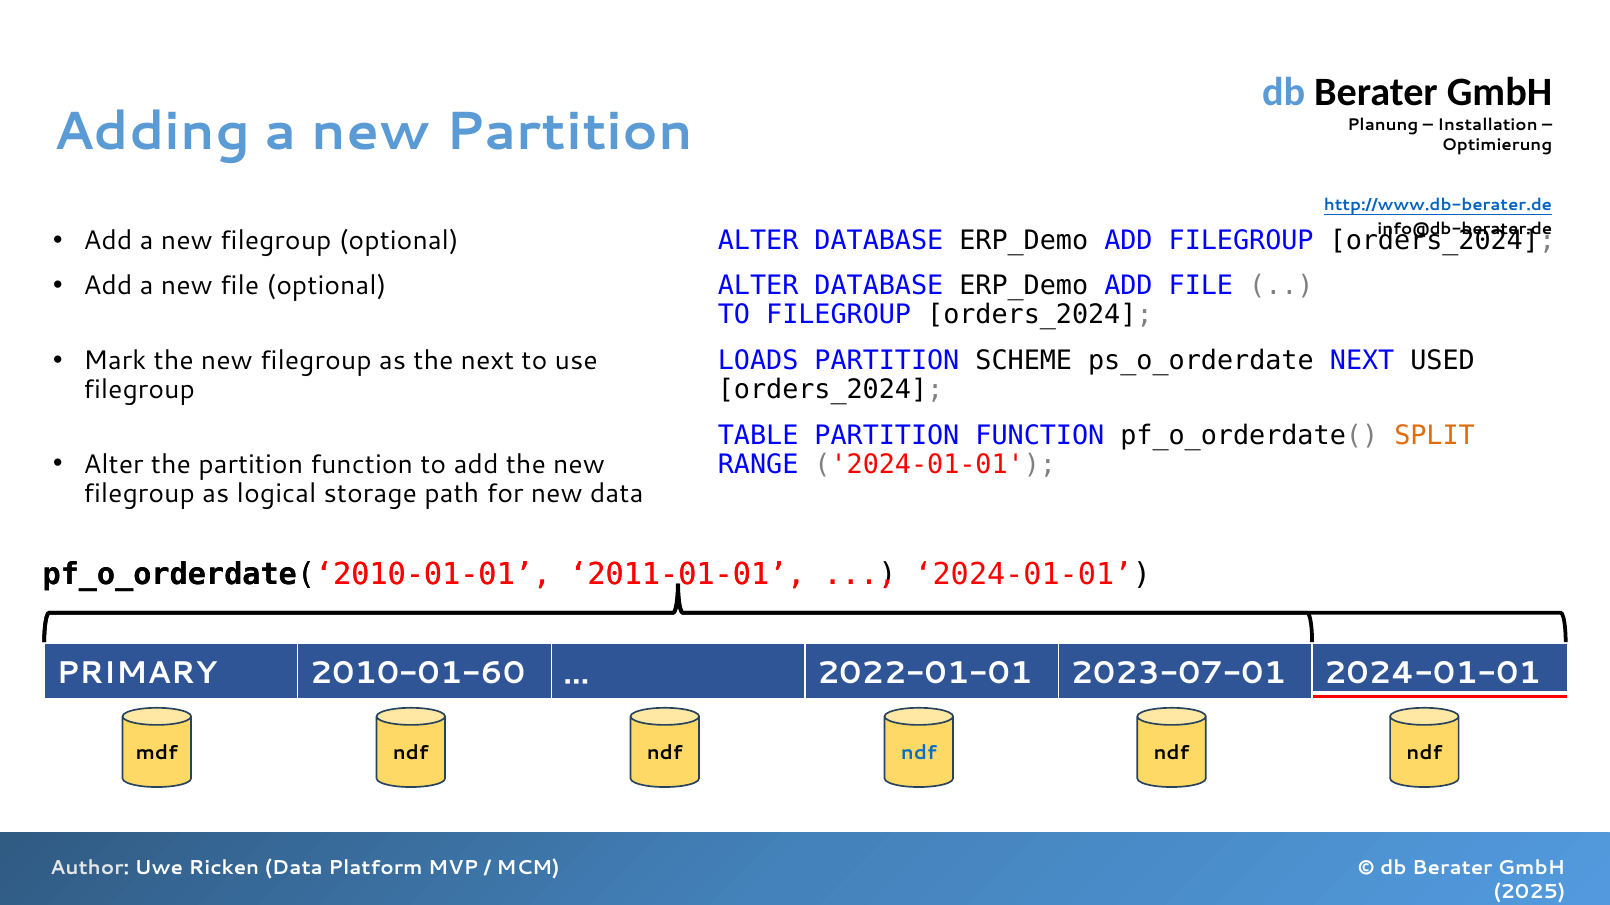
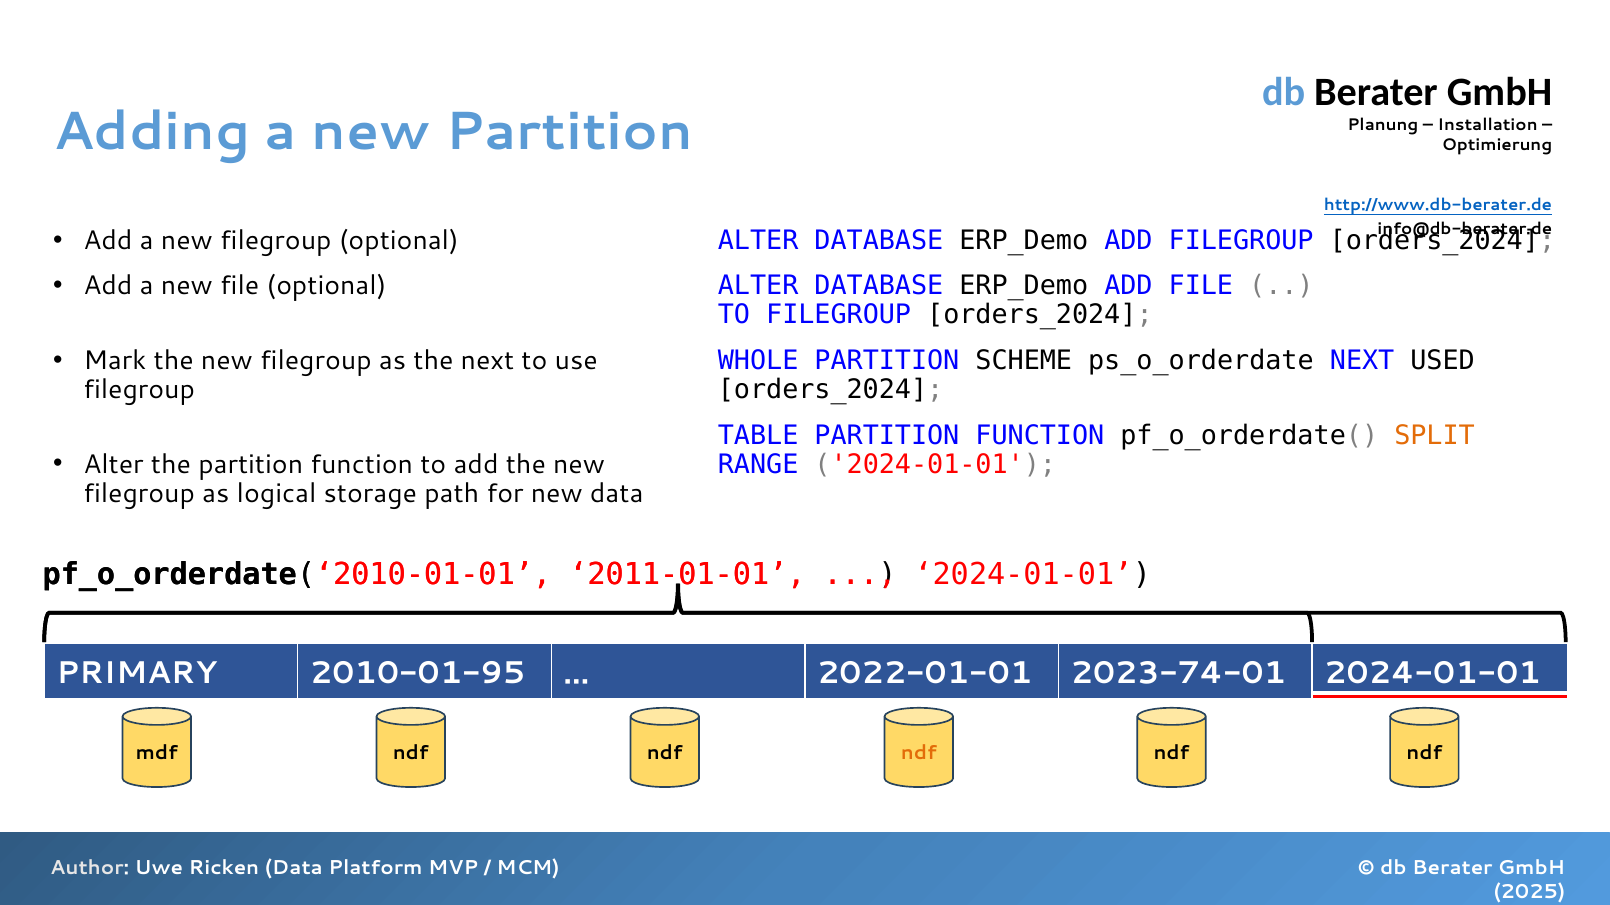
LOADS: LOADS -> WHOLE (758, 361)
2010-01-60: 2010-01-60 -> 2010-01-95 (418, 674)
2023-07-01: 2023-07-01 -> 2023-74-01 (1178, 674)
ndf colour: blue -> orange (919, 754)
